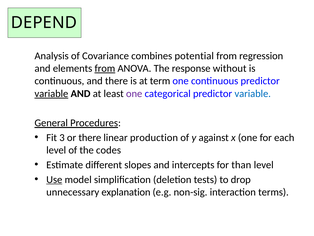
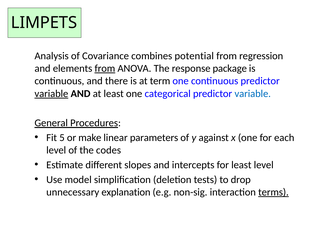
DEPEND: DEPEND -> LIMPETS (44, 23)
without: without -> package (230, 68)
one colour: purple -> black (134, 93)
3: 3 -> 5 (62, 137)
or there: there -> make (90, 137)
production: production -> parameters (154, 137)
for than: than -> least (241, 165)
Use underline: present -> none (54, 179)
terms underline: none -> present (273, 192)
